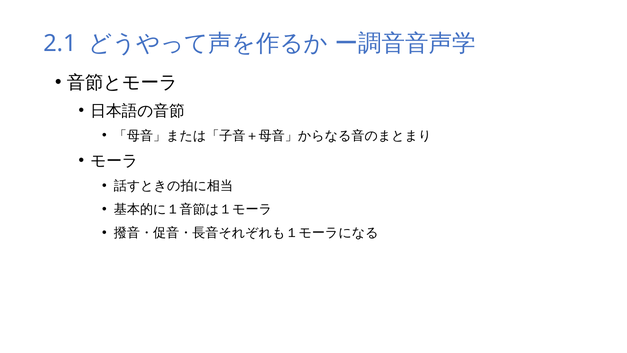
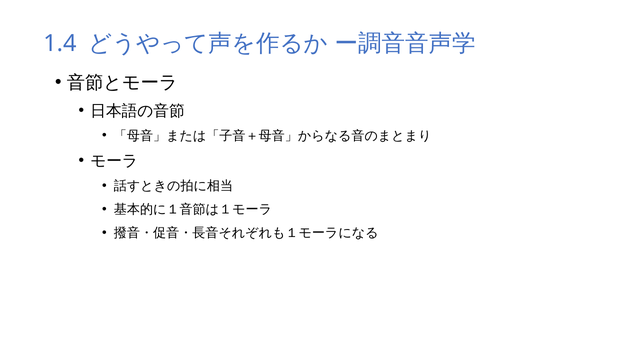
2.1: 2.1 -> 1.4 (60, 43)
